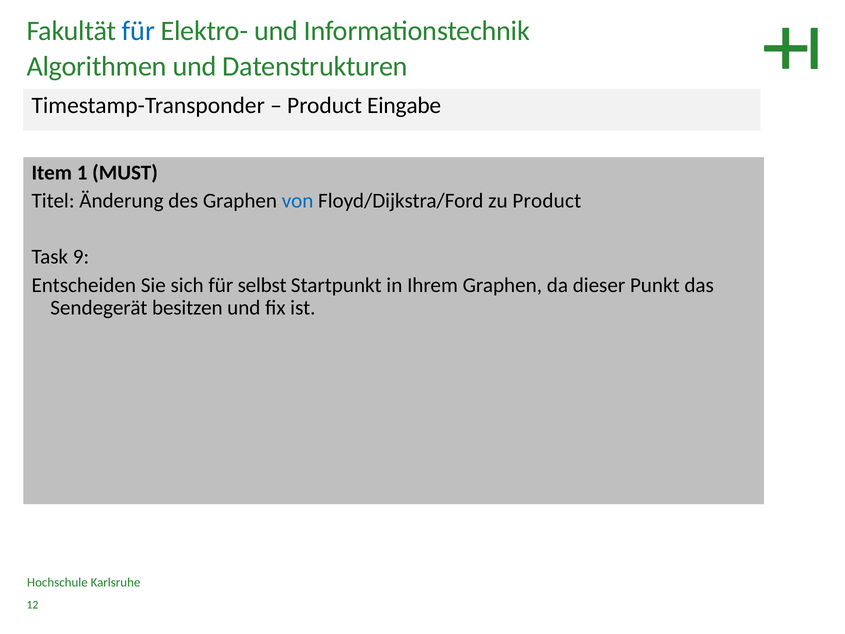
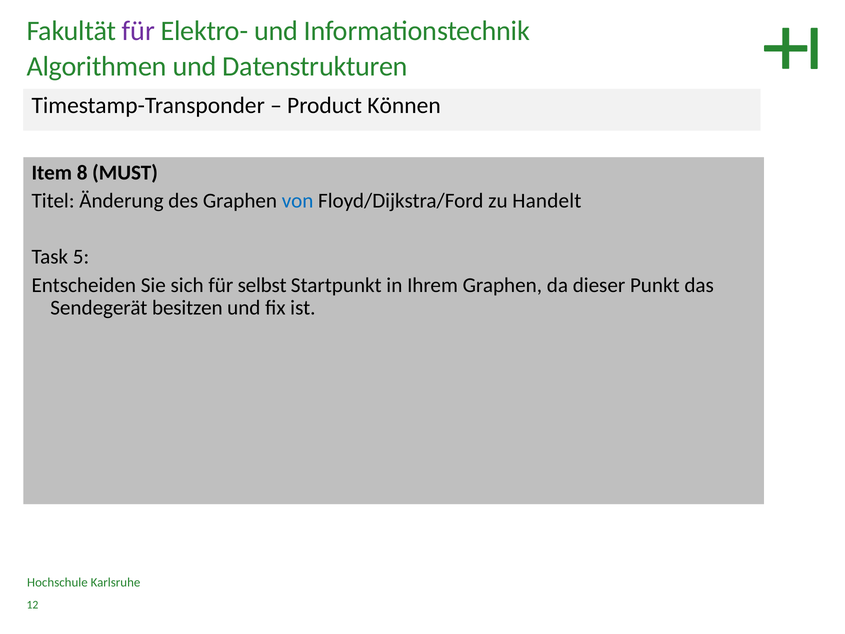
für colour: blue -> purple (138, 31)
Eingabe: Eingabe -> Können (404, 105)
1: 1 -> 8 (82, 173)
zu Product: Product -> Handelt (547, 201)
9: 9 -> 5 (81, 257)
